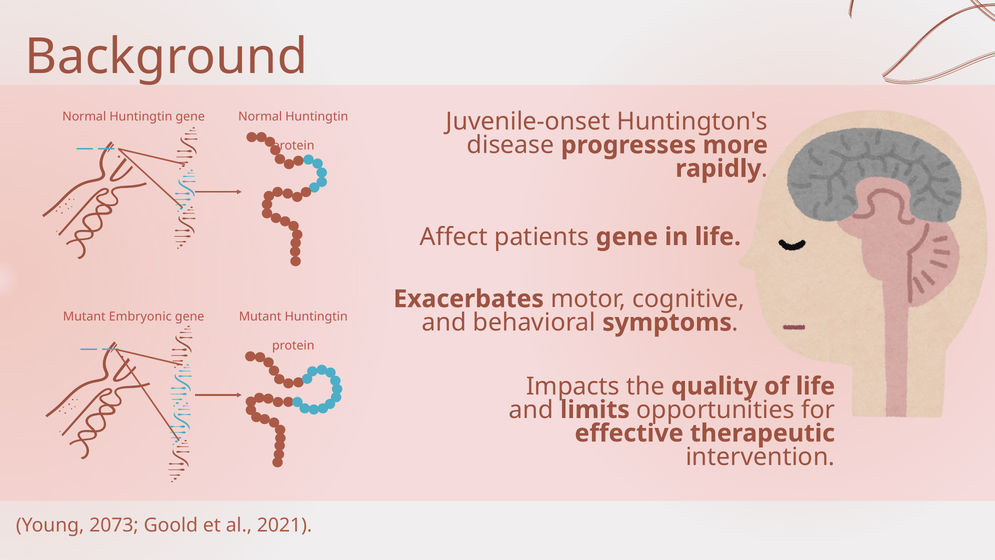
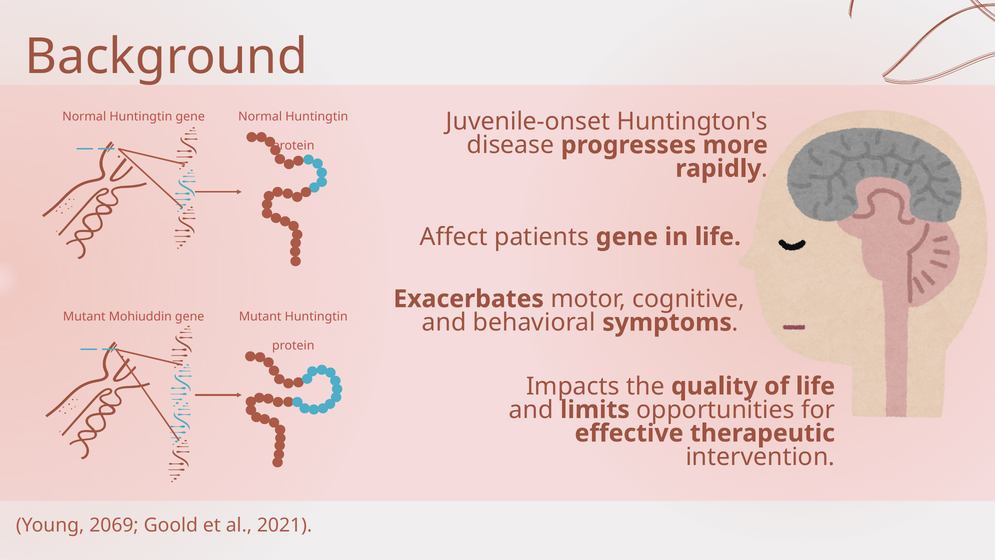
Embryonic: Embryonic -> Mohiuddin (140, 317)
2073: 2073 -> 2069 (114, 525)
